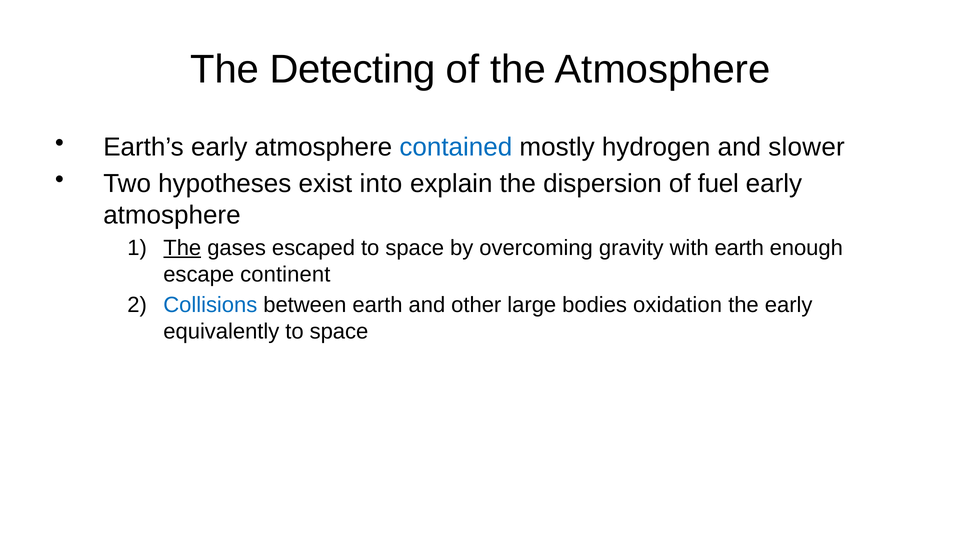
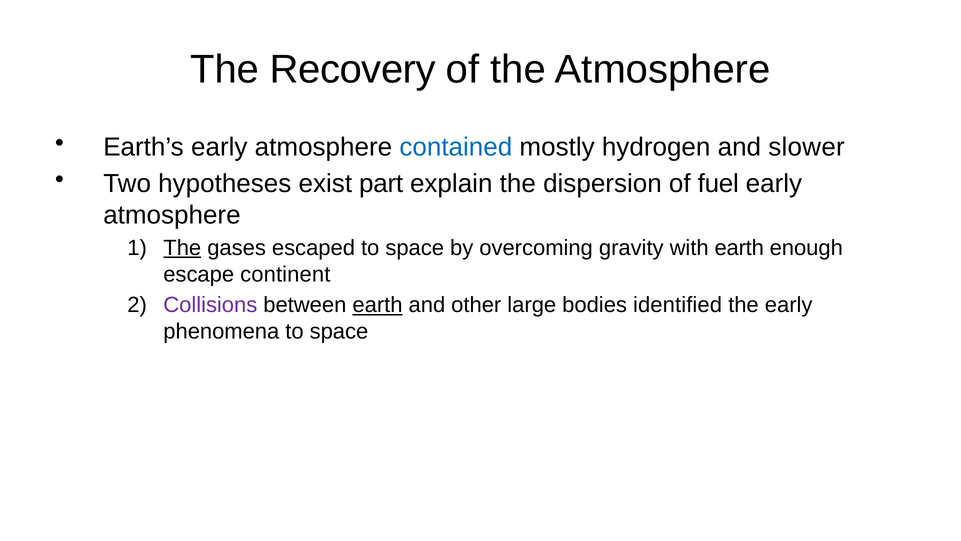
Detecting: Detecting -> Recovery (353, 69)
into: into -> part (381, 184)
Collisions colour: blue -> purple (210, 305)
earth underline: none -> present (377, 305)
oxidation: oxidation -> identified (678, 305)
equivalently: equivalently -> phenomena (221, 331)
